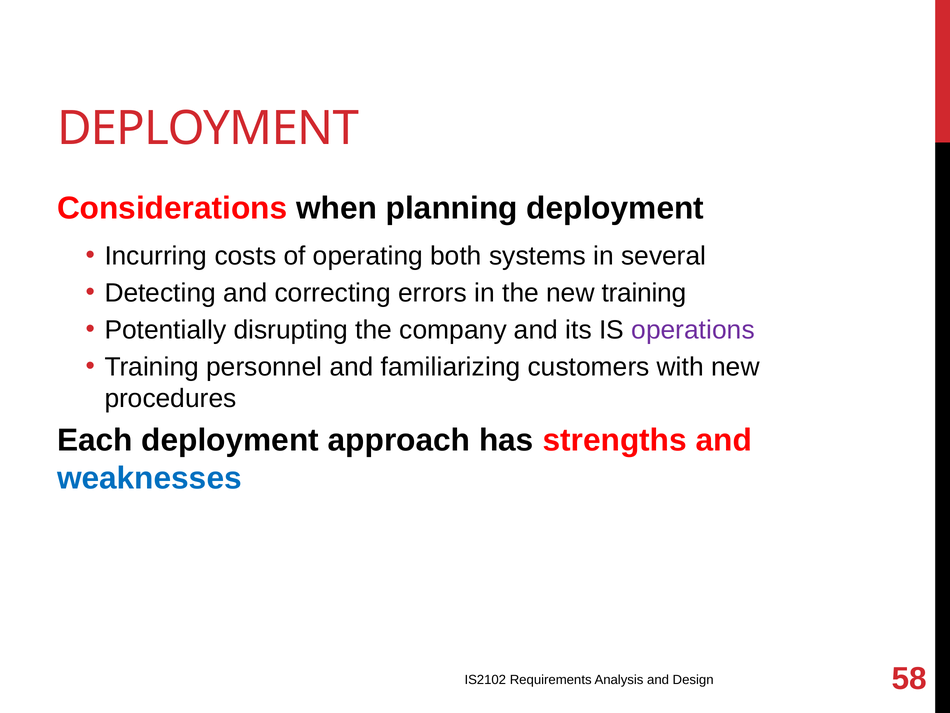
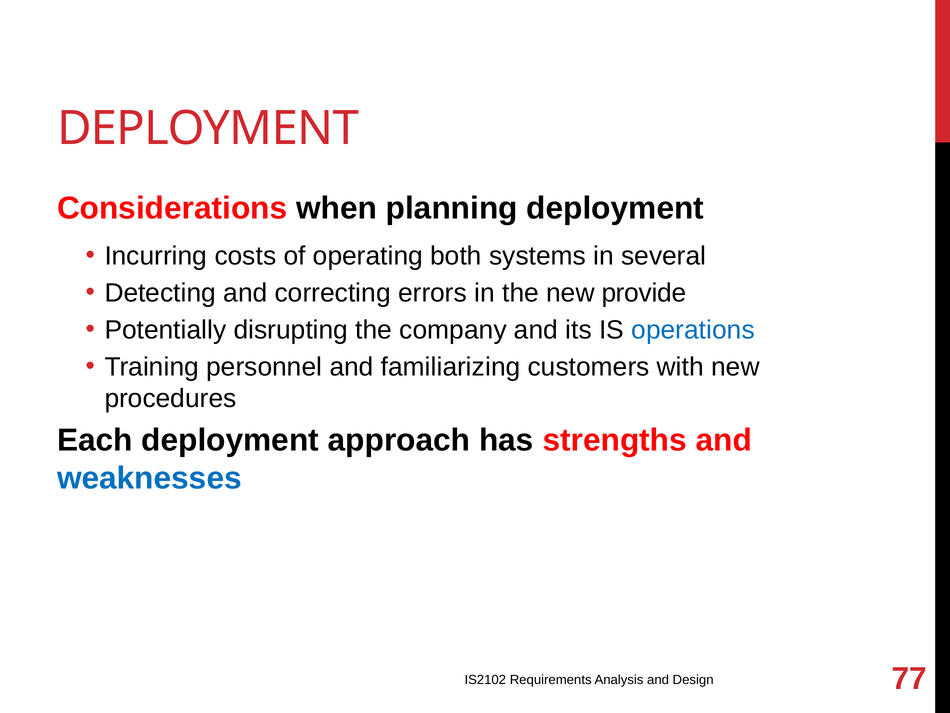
new training: training -> provide (644, 293)
operations colour: purple -> blue (693, 330)
58: 58 -> 77 (909, 678)
